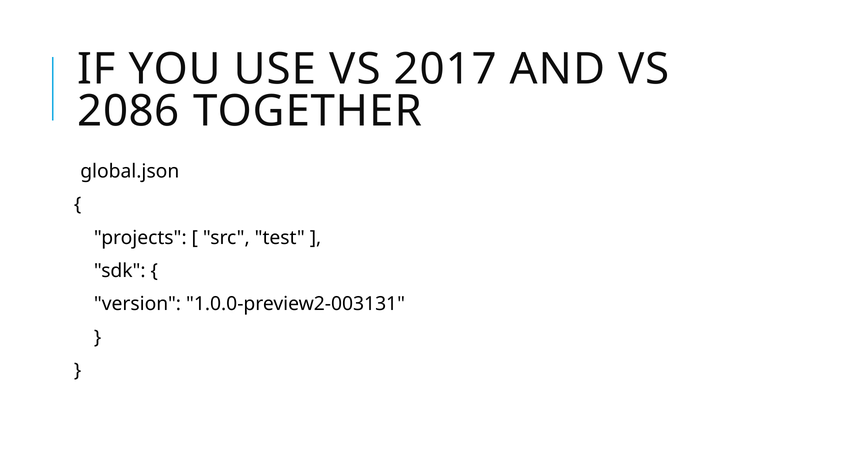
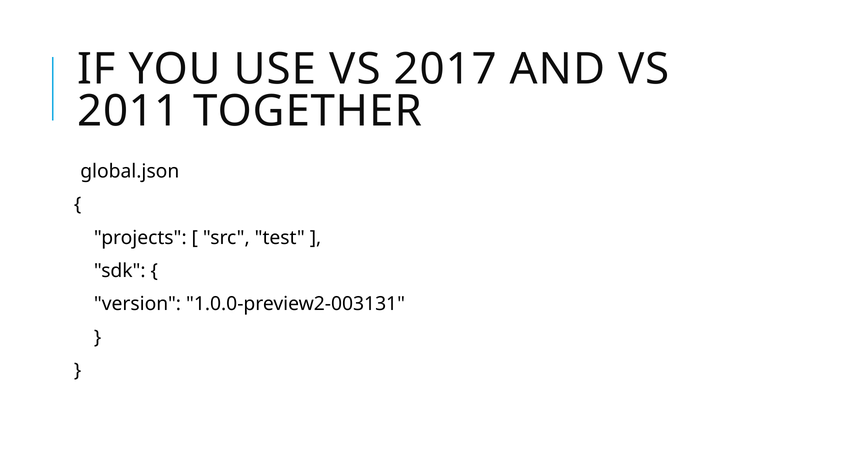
2086: 2086 -> 2011 (128, 112)
